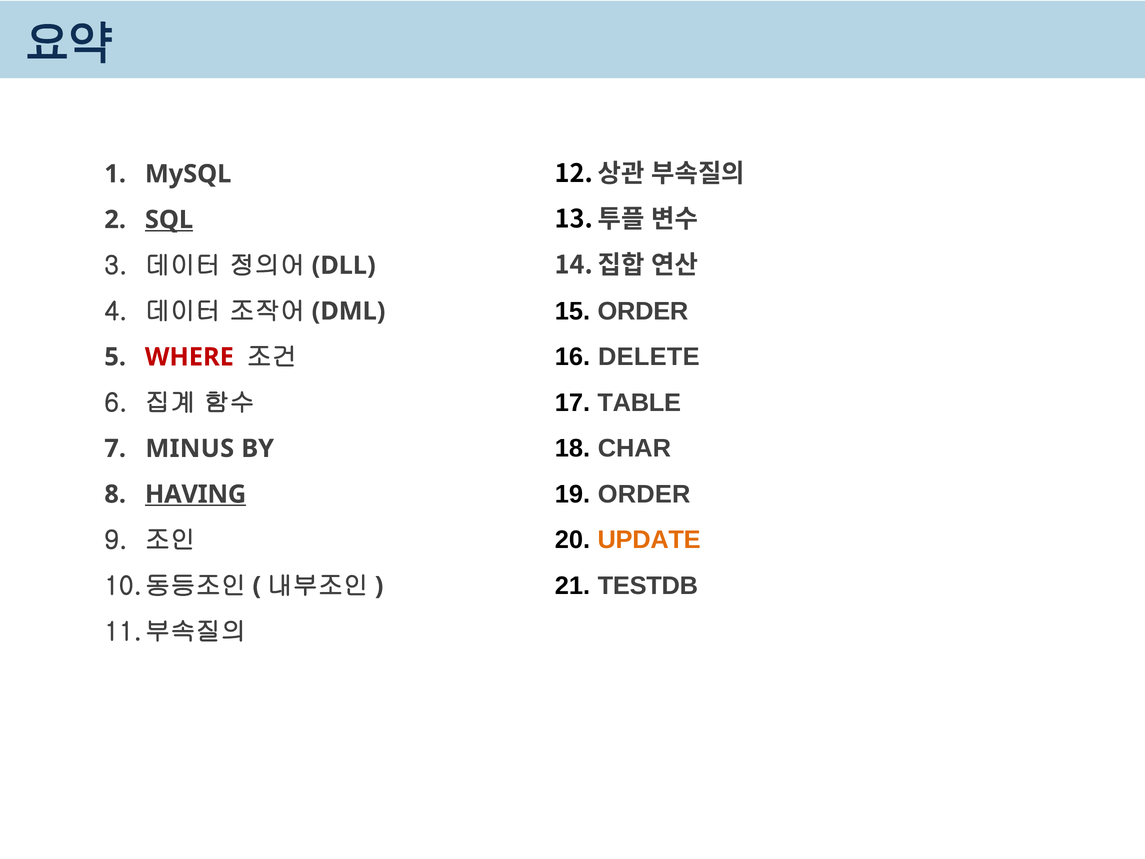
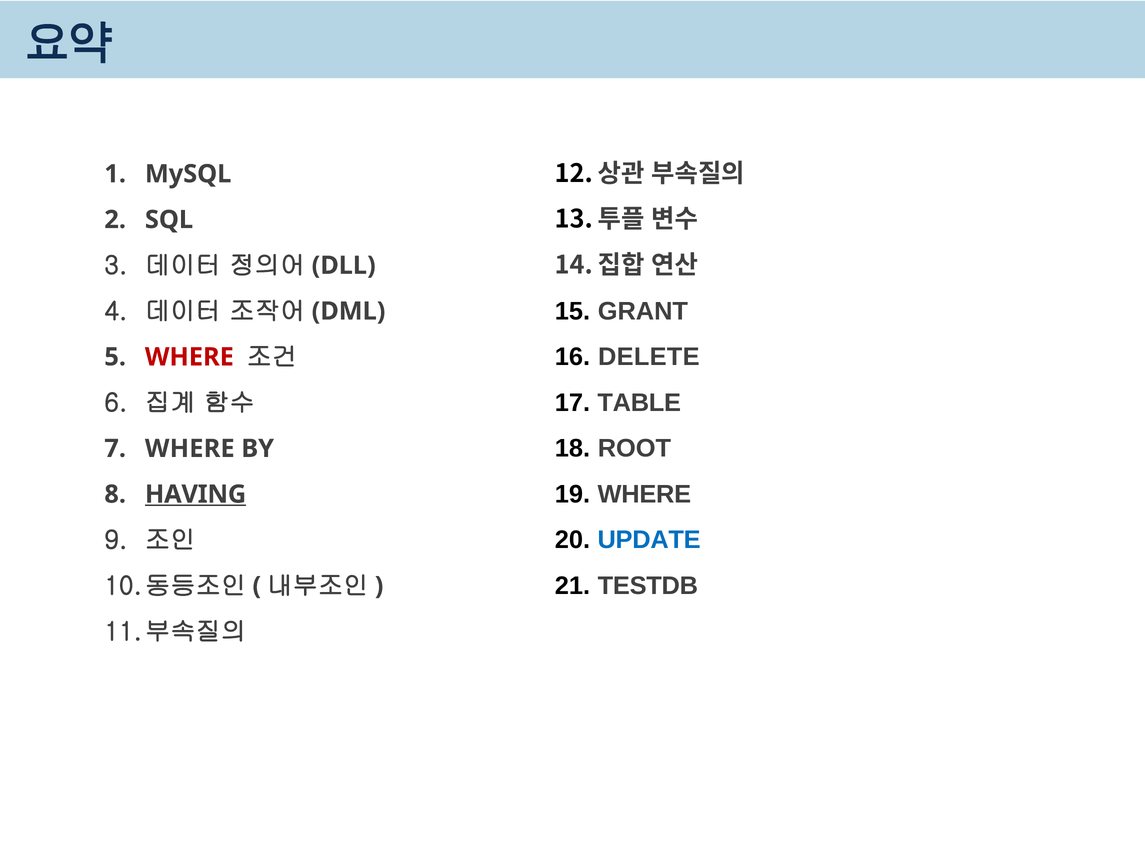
SQL underline: present -> none (169, 220)
ORDER: ORDER -> GRANT (643, 311)
CHAR: CHAR -> ROOT (634, 448)
MINUS: MINUS -> WHERE (190, 448)
ORDER: ORDER -> WHERE (644, 494)
UPDATE colour: orange -> blue (649, 540)
